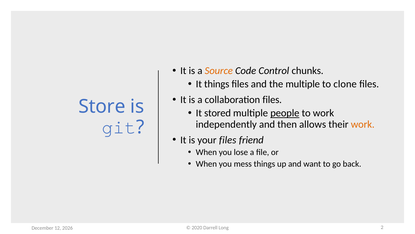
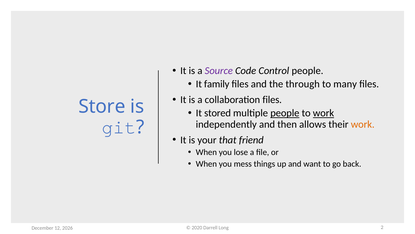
Source colour: orange -> purple (219, 71)
Control chunks: chunks -> people (308, 71)
It things: things -> family (217, 84)
the multiple: multiple -> through (303, 84)
clone: clone -> many (345, 84)
work underline: none -> present (323, 113)
your files: files -> that (228, 140)
